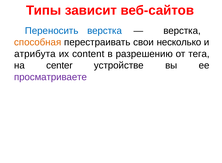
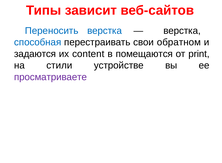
способная colour: orange -> blue (38, 42)
несколько: несколько -> обратном (179, 42)
атрибута: атрибута -> задаются (35, 54)
разрешению: разрешению -> помещаются (144, 54)
тега: тега -> print (199, 54)
center: center -> стили (59, 65)
